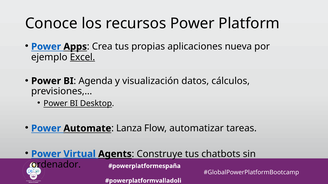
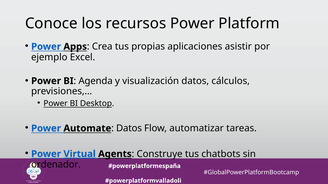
nueva: nueva -> asistir (238, 47)
Excel underline: present -> none (83, 57)
Lanza: Lanza -> Datos (129, 129)
